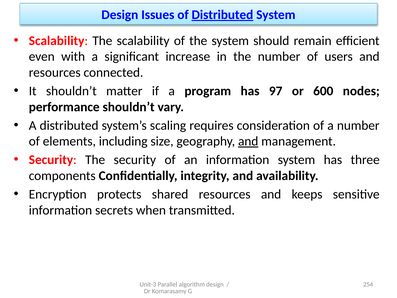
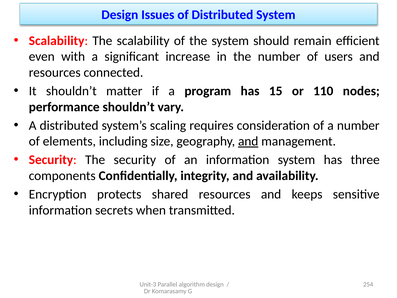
Distributed underline: present -> none (222, 15)
97: 97 -> 15 (276, 91)
600: 600 -> 110 (323, 91)
